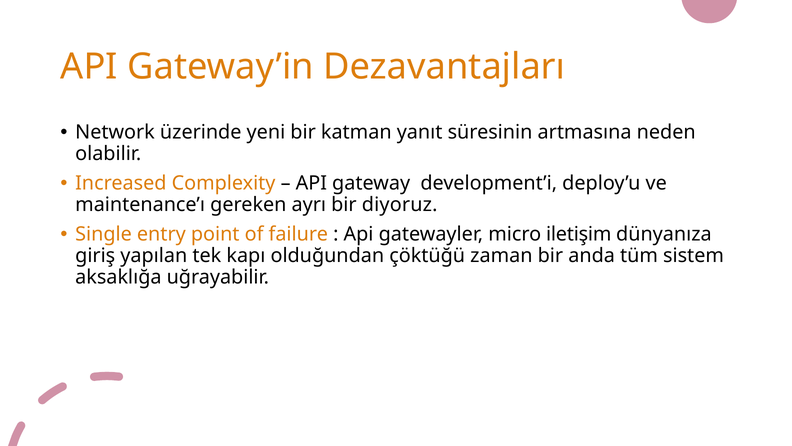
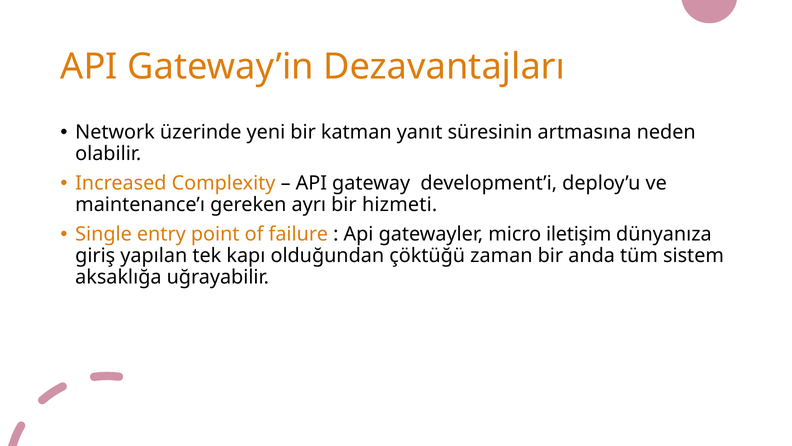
diyoruz: diyoruz -> hizmeti (400, 205)
